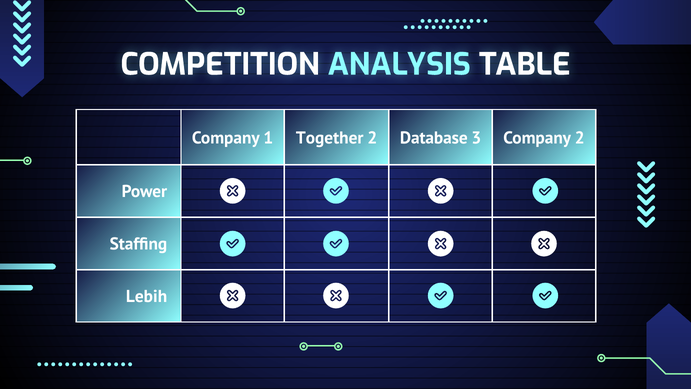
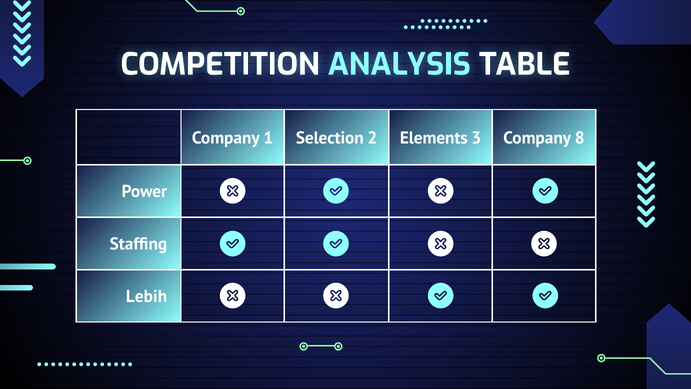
Together: Together -> Selection (330, 138)
Database: Database -> Elements (434, 138)
Company 2: 2 -> 8 (580, 138)
